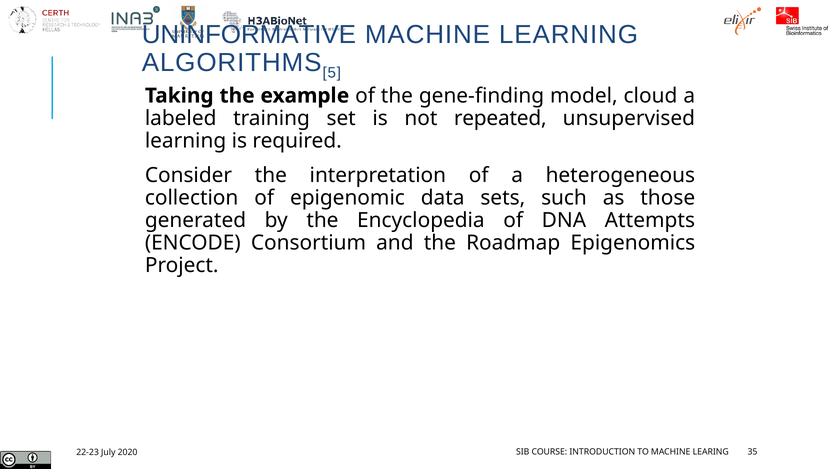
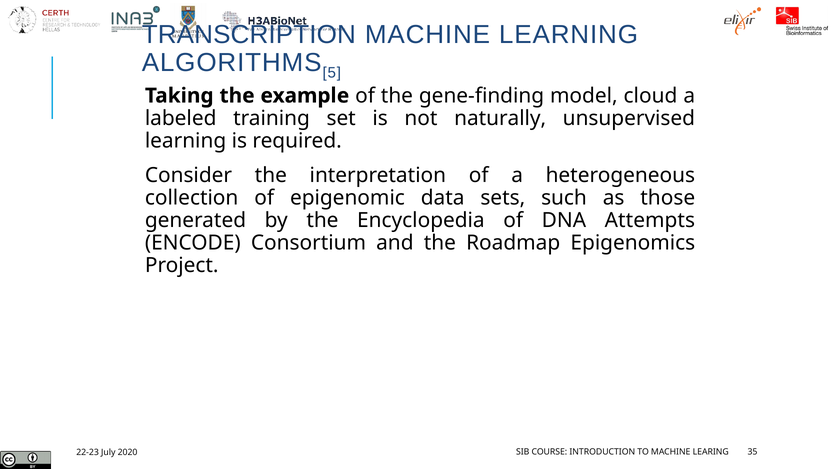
UNINFORMATIVE: UNINFORMATIVE -> TRANSCRIPTION (249, 35)
repeated: repeated -> naturally (500, 118)
